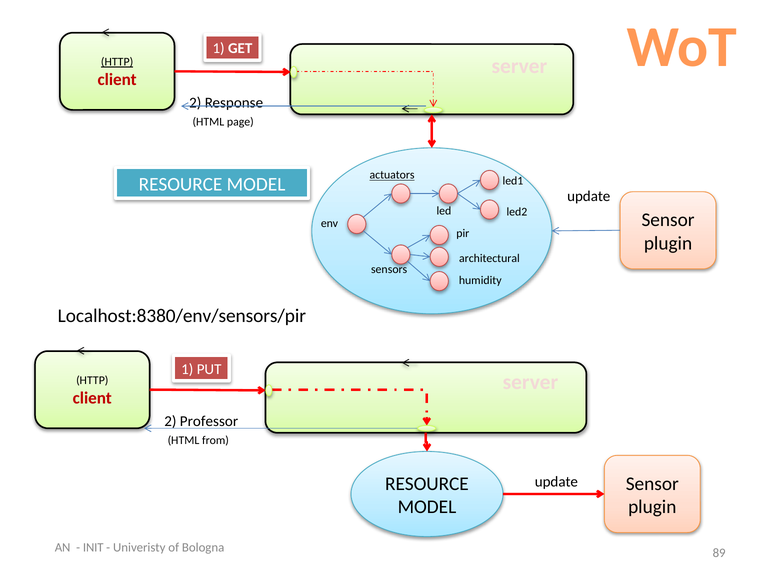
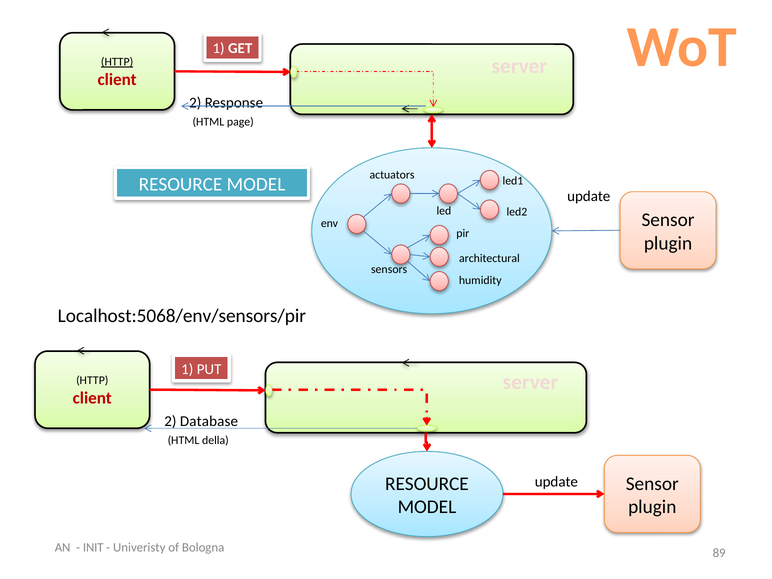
actuators underline: present -> none (392, 175)
Localhost:8380/env/sensors/pir: Localhost:8380/env/sensors/pir -> Localhost:5068/env/sensors/pir (182, 316)
Professor: Professor -> Database (209, 421)
from: from -> della (215, 440)
